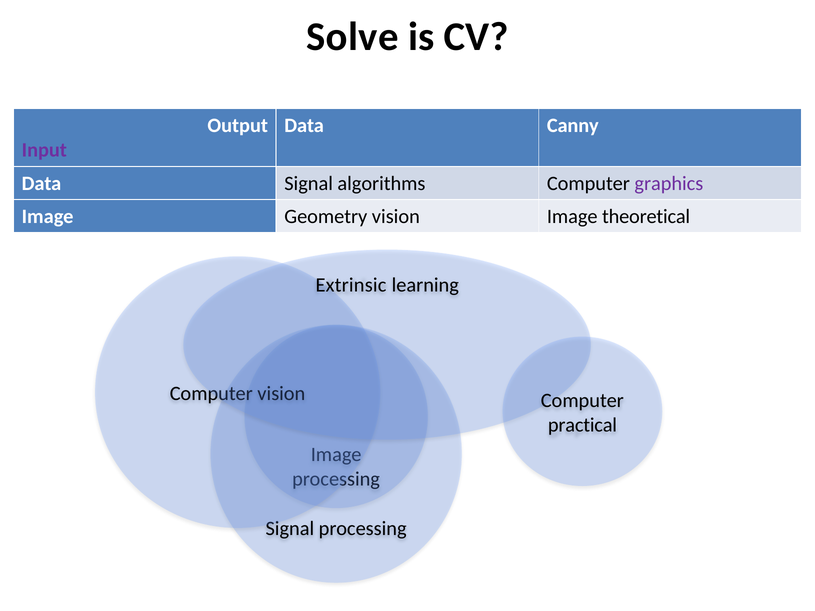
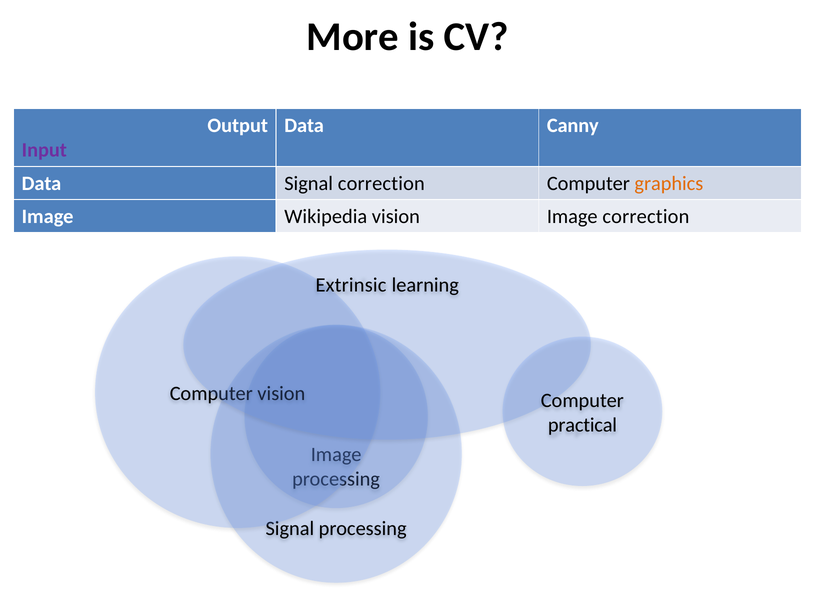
Solve: Solve -> More (353, 37)
Signal algorithms: algorithms -> correction (381, 183)
graphics colour: purple -> orange (669, 183)
Geometry: Geometry -> Wikipedia (326, 216)
Image theoretical: theoretical -> correction (646, 216)
